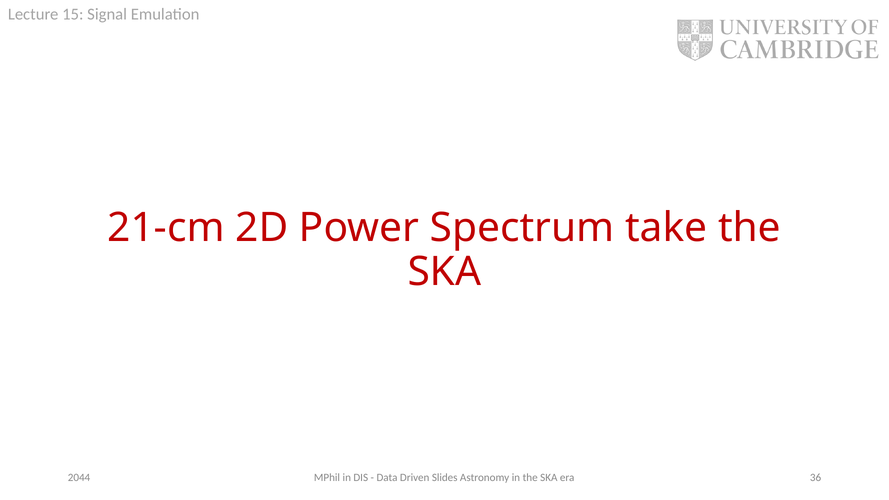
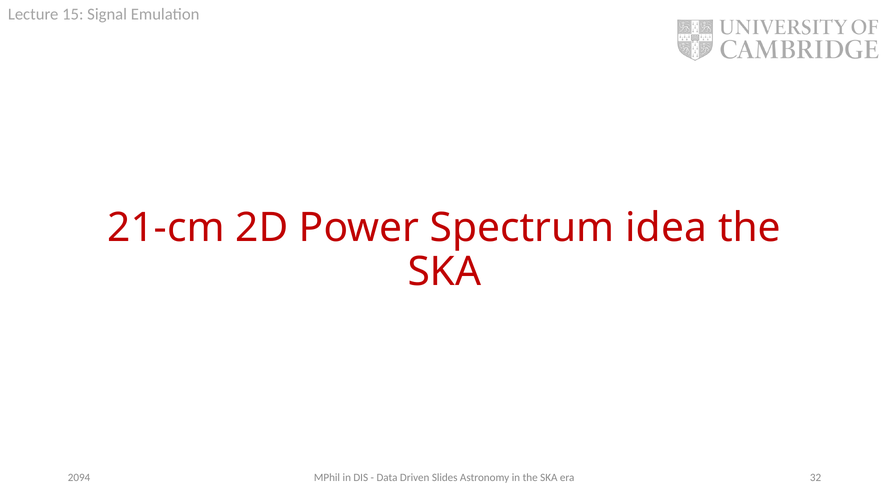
take: take -> idea (666, 228)
36: 36 -> 32 (816, 477)
2044: 2044 -> 2094 (79, 478)
